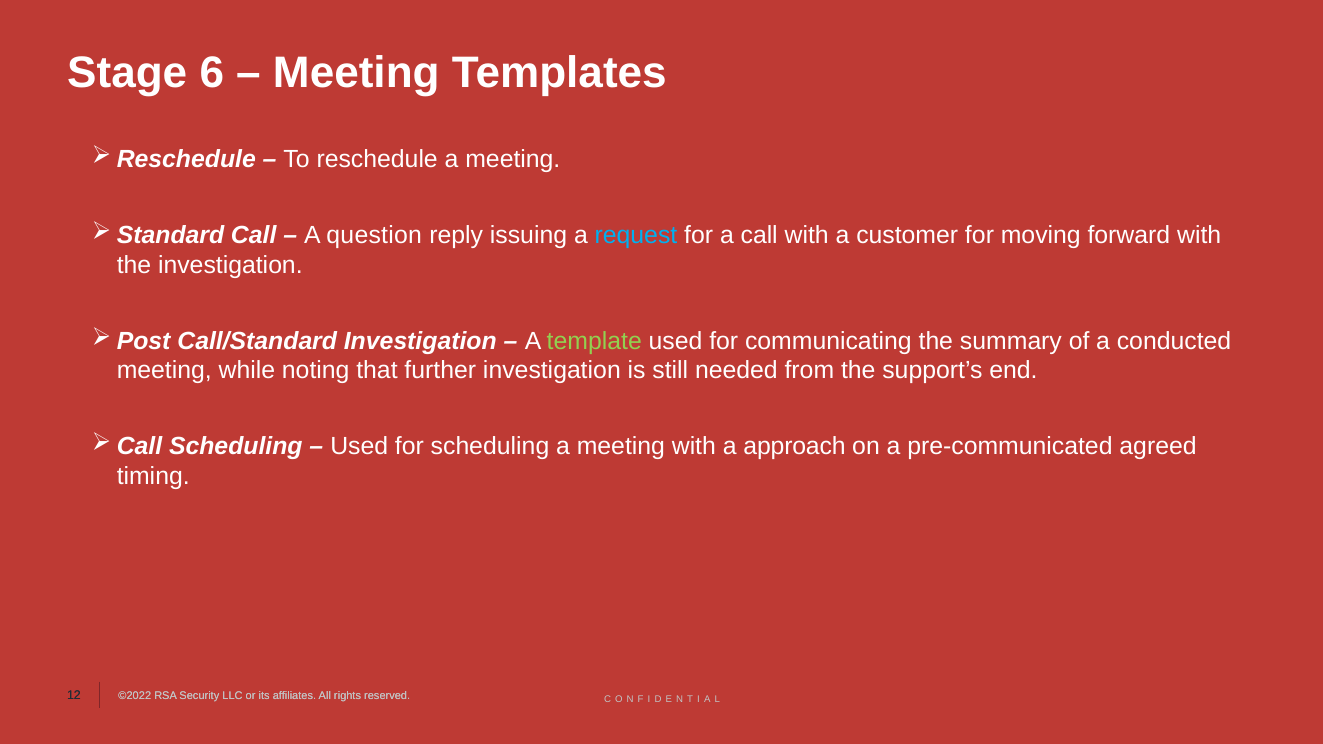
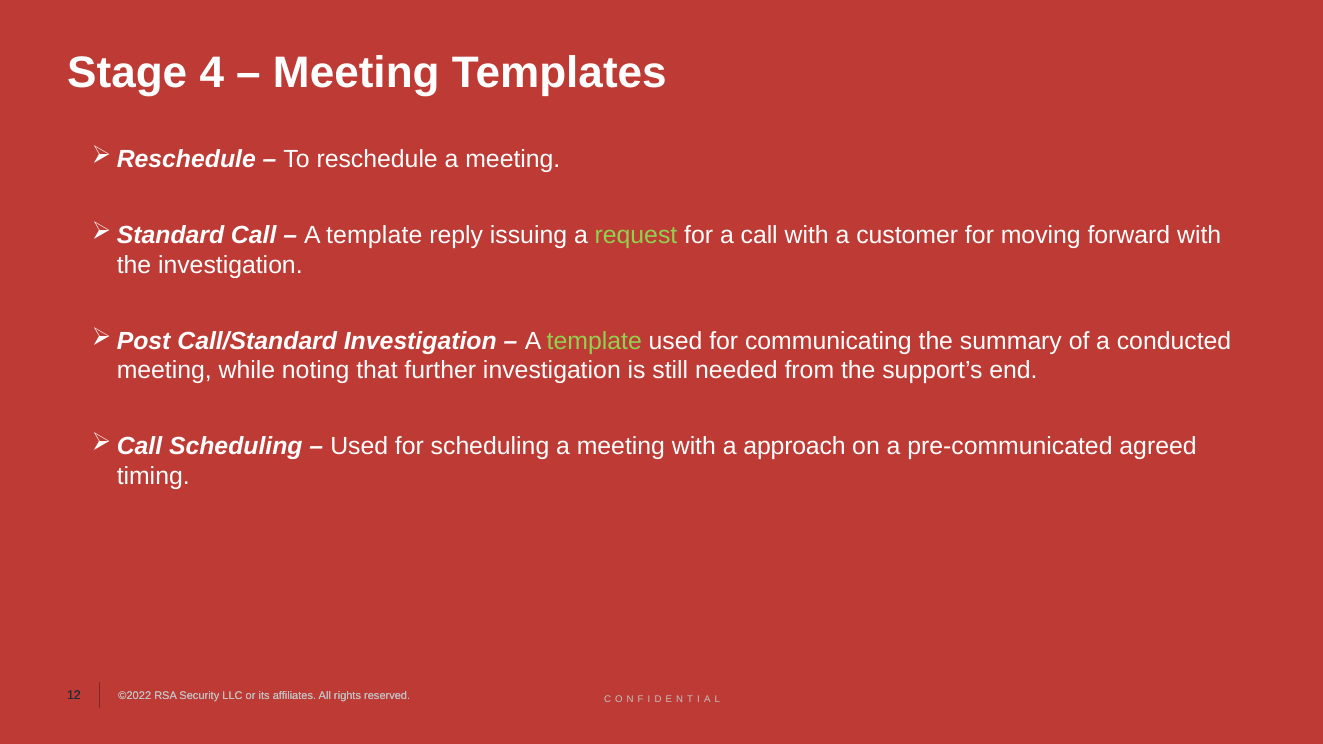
6: 6 -> 4 (212, 73)
question: question -> template (374, 235)
request colour: light blue -> light green (636, 235)
